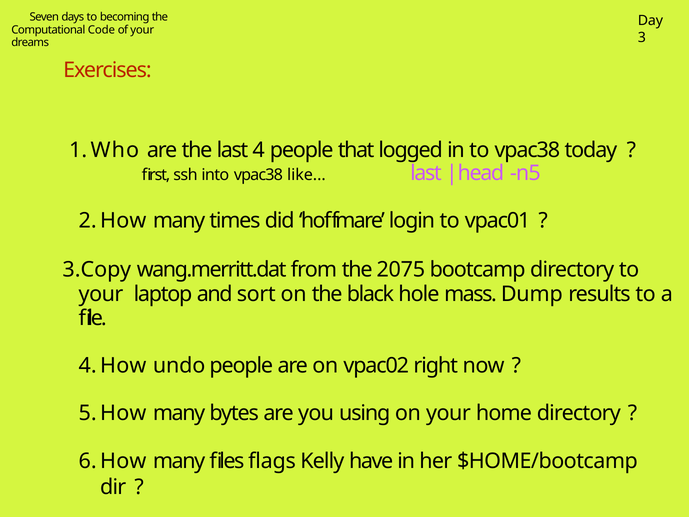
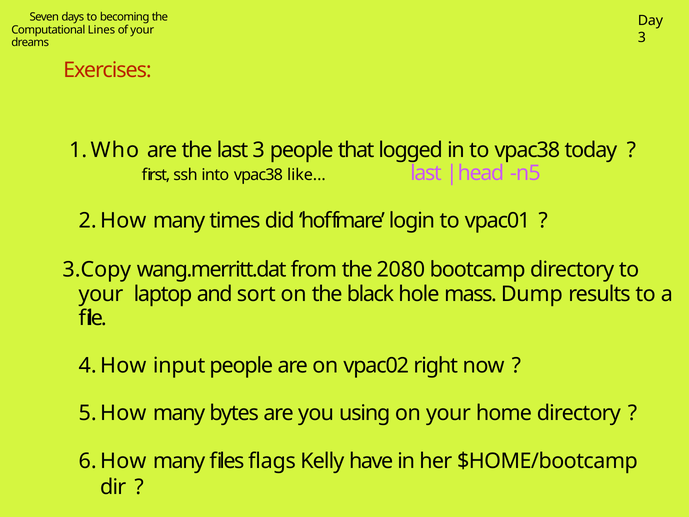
Code: Code -> Lines (101, 30)
last 4: 4 -> 3 (259, 150)
2075: 2075 -> 2080 (401, 270)
undo: undo -> input (179, 365)
